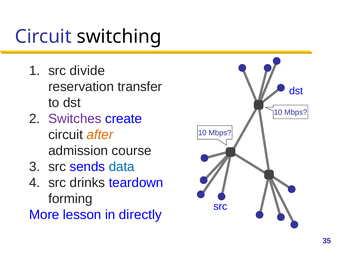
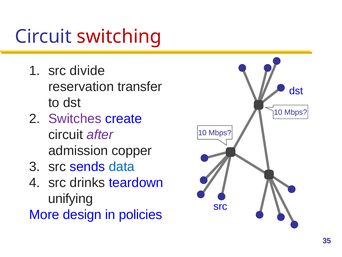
switching colour: black -> red (119, 37)
after colour: orange -> purple (100, 134)
course: course -> copper (132, 150)
forming: forming -> unifying (71, 198)
lesson: lesson -> design (82, 214)
directly: directly -> policies (140, 214)
